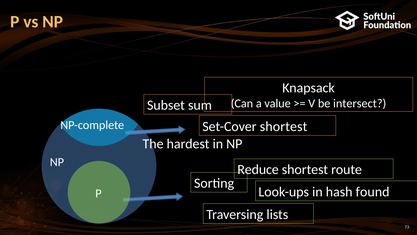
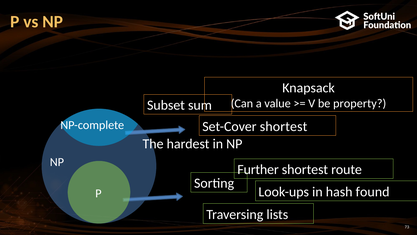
intersect: intersect -> property (360, 103)
Reduce: Reduce -> Further (258, 169)
